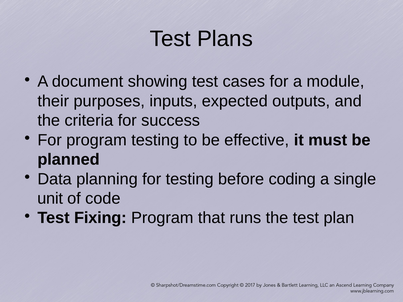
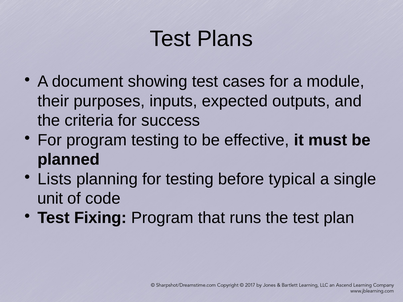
Data: Data -> Lists (54, 179)
coding: coding -> typical (292, 179)
